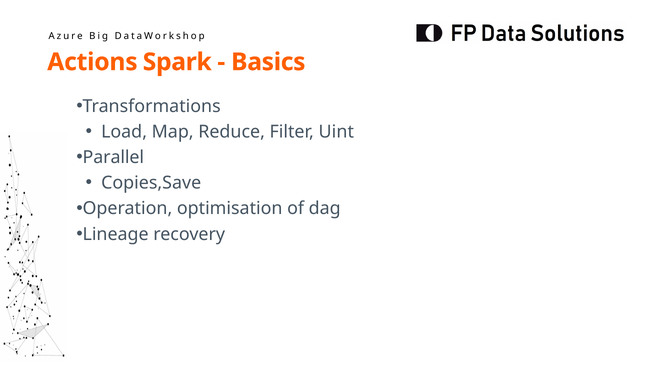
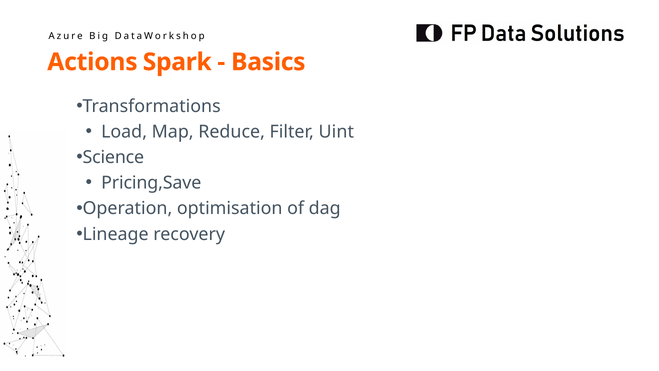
Parallel: Parallel -> Science (113, 157)
Copies,Save: Copies,Save -> Pricing,Save (151, 183)
